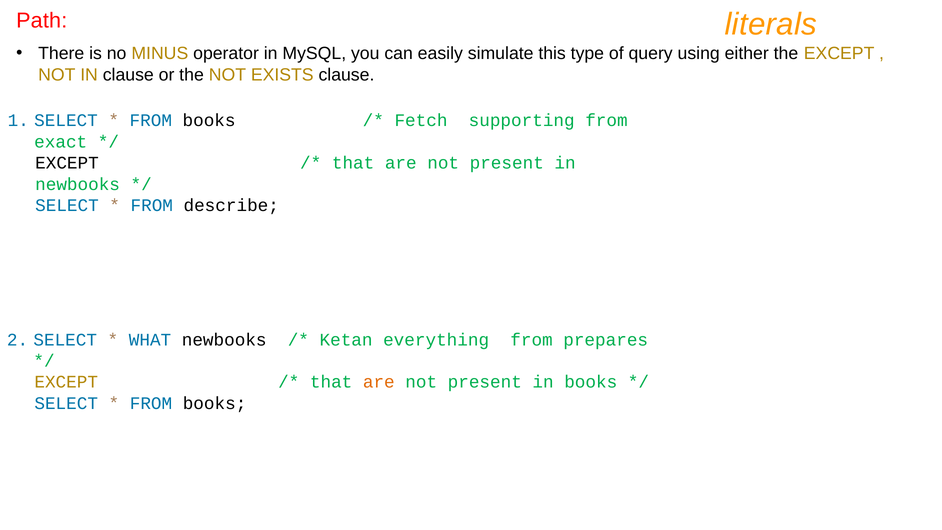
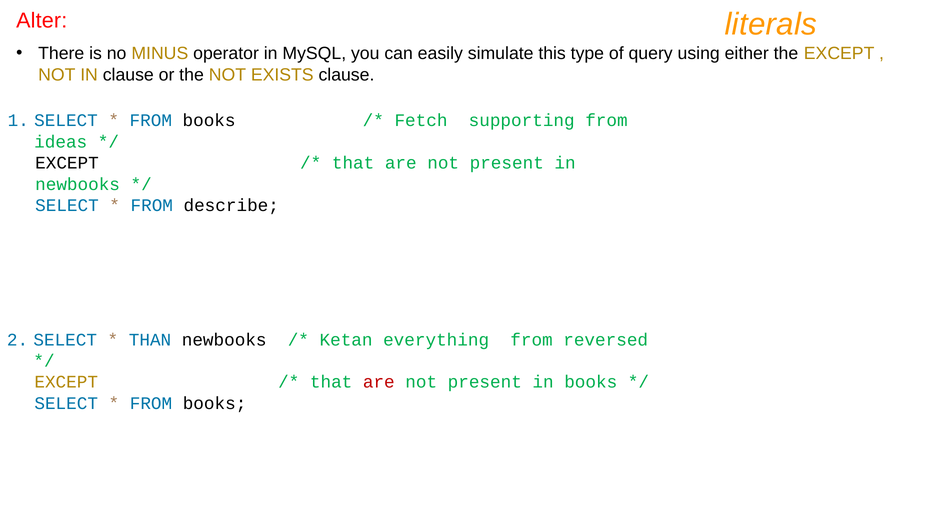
Path: Path -> Alter (42, 21)
exact: exact -> ideas (61, 142)
WHAT: WHAT -> THAN (150, 340)
prepares: prepares -> reversed (606, 340)
are colour: orange -> red (379, 382)
